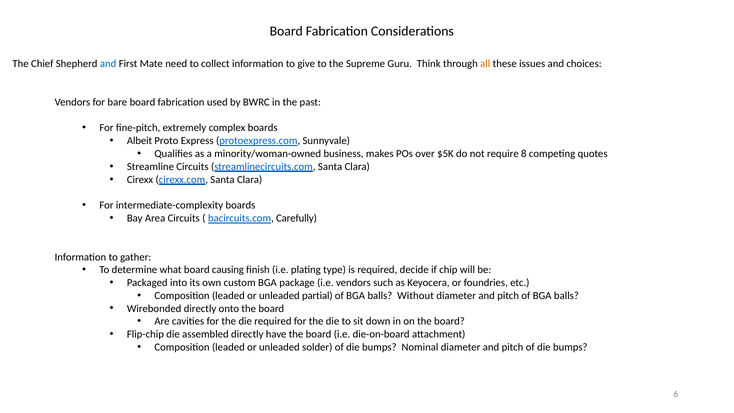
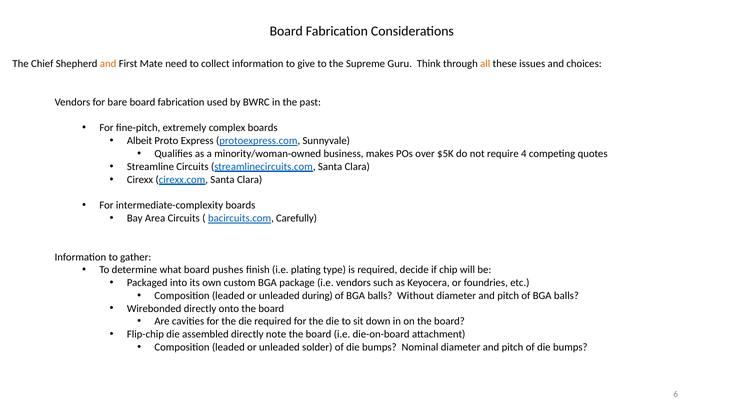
and colour: blue -> orange (108, 64)
8: 8 -> 4 (524, 154)
causing: causing -> pushes (228, 270)
partial: partial -> during (317, 296)
have: have -> note (276, 334)
